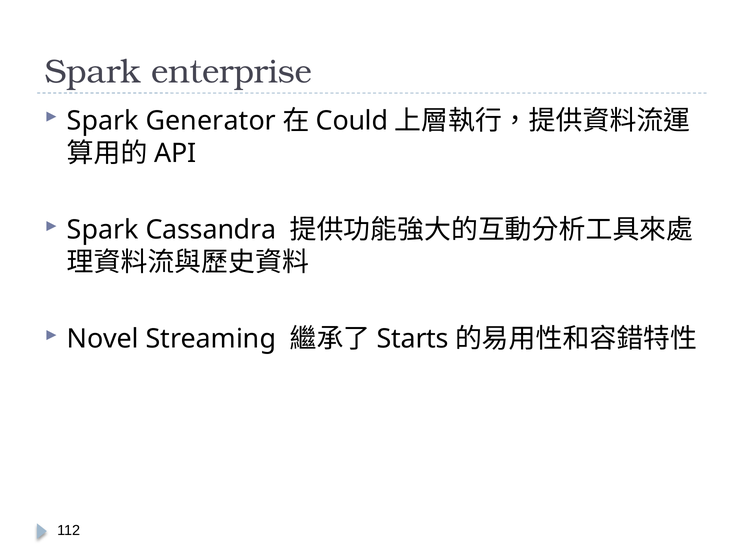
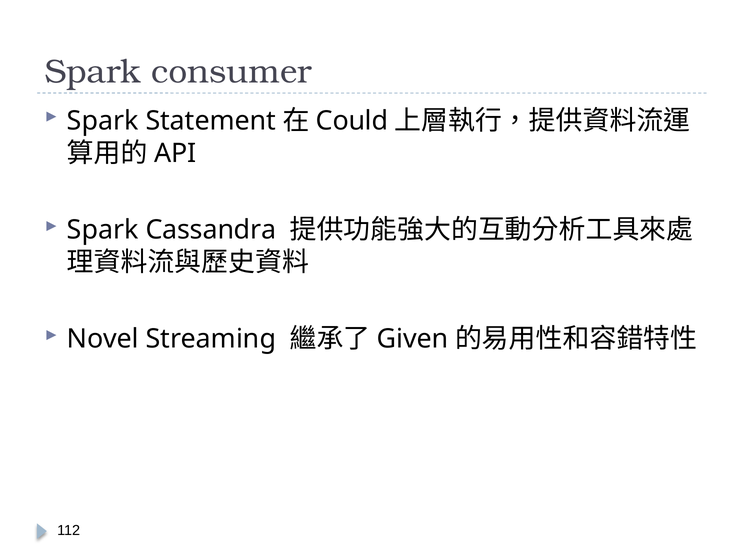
enterprise: enterprise -> consumer (232, 72)
Generator: Generator -> Statement (211, 121)
Starts: Starts -> Given (413, 339)
